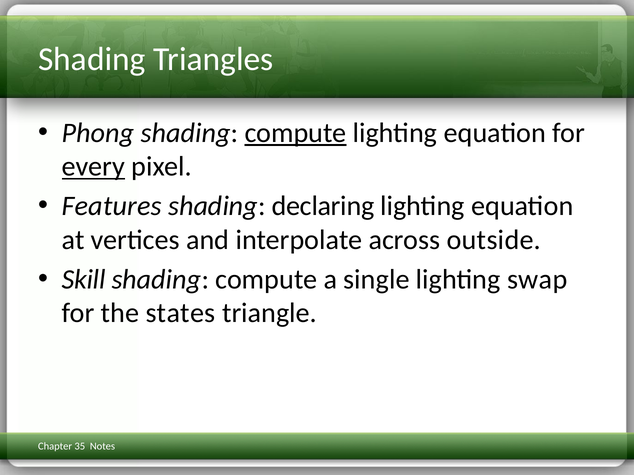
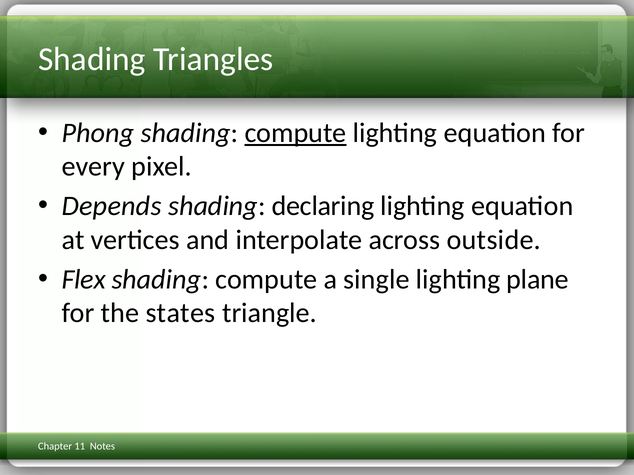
every underline: present -> none (93, 167)
Features: Features -> Depends (112, 206)
Skill: Skill -> Flex (84, 280)
swap: swap -> plane (538, 280)
35: 35 -> 11 (80, 447)
